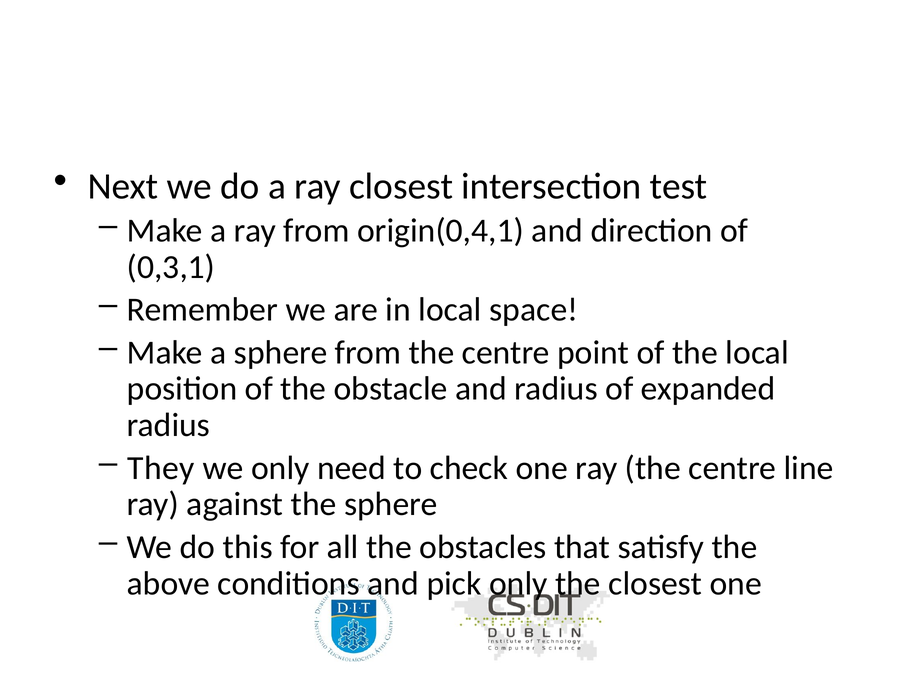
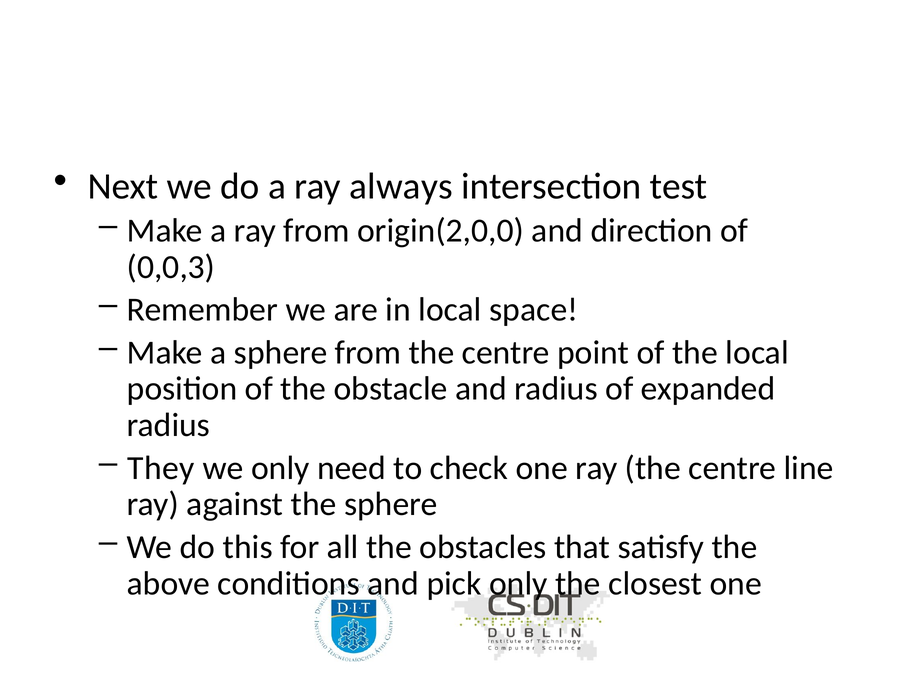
ray closest: closest -> always (401, 187)
origin(0,4,1: origin(0,4,1 -> origin(2,0,0 (441, 231)
0,3,1: 0,3,1 -> 0,0,3 (171, 267)
